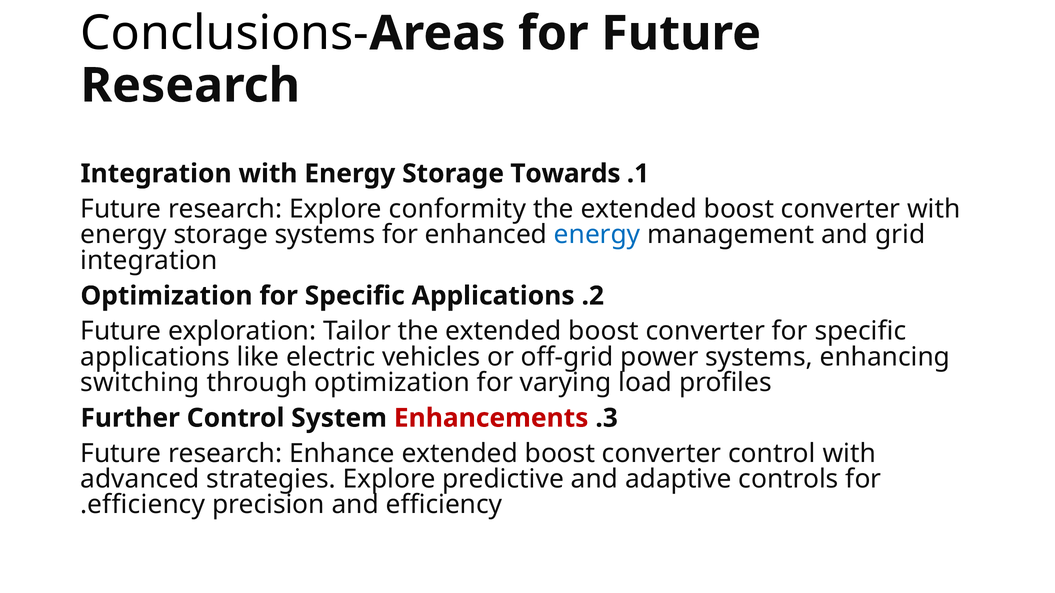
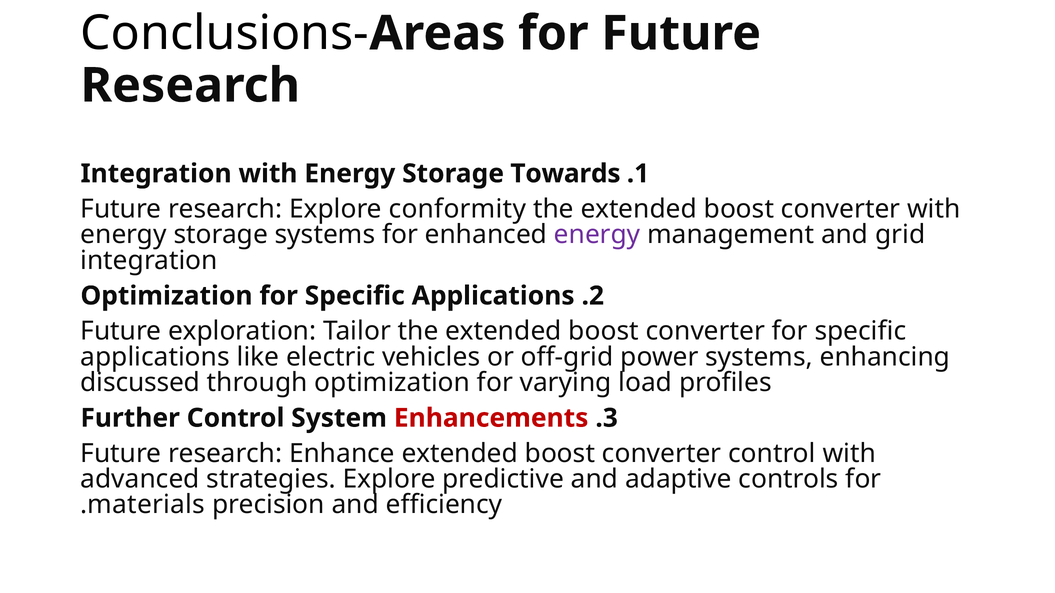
energy colour: blue -> purple (597, 235)
switching: switching -> discussed (140, 383)
efficiency: efficiency -> materials (146, 505)
